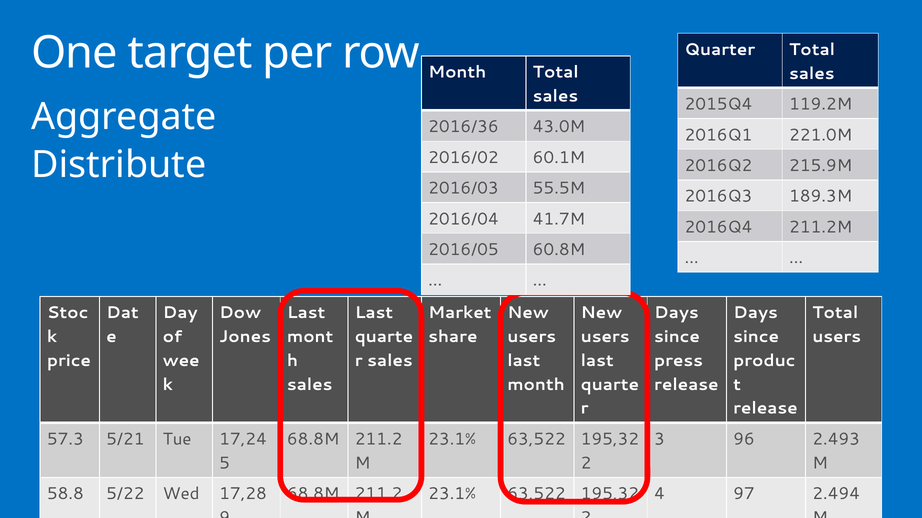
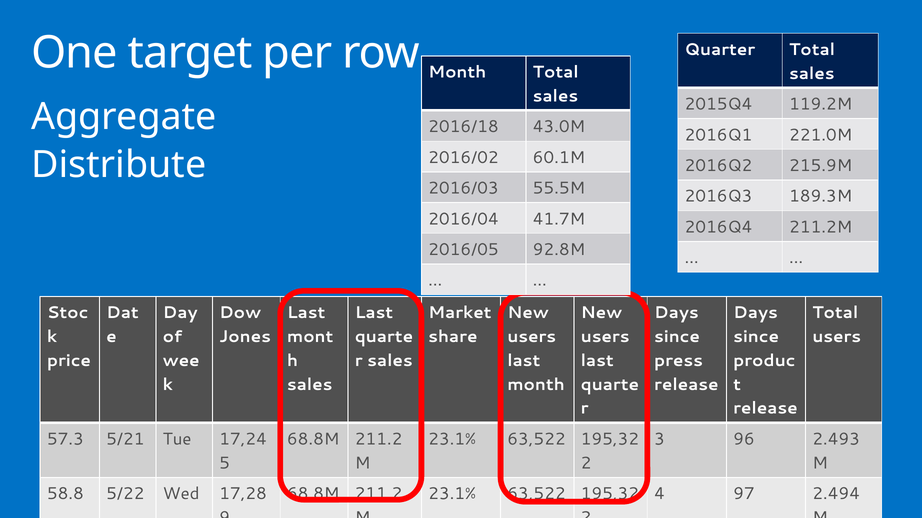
2016/36: 2016/36 -> 2016/18 (463, 127)
60.8M: 60.8M -> 92.8M (559, 250)
